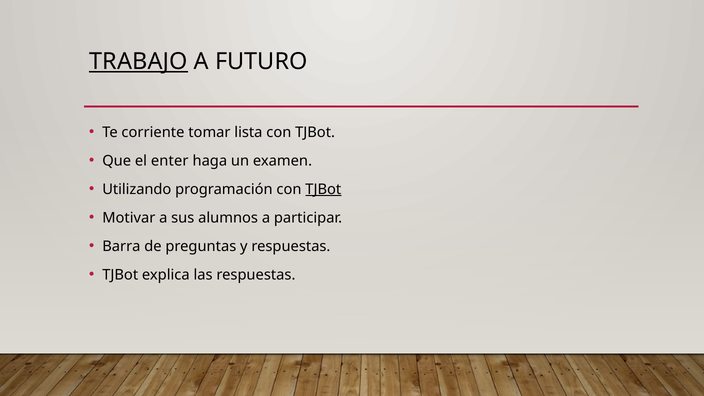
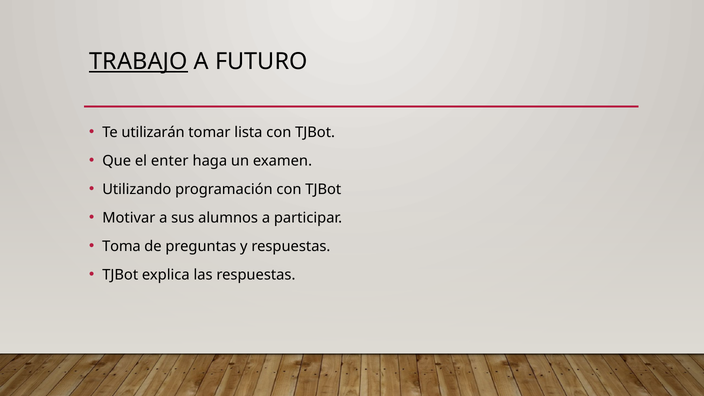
corriente: corriente -> utilizarán (153, 132)
TJBot underline: present -> none (323, 189)
Barra: Barra -> Toma (121, 246)
